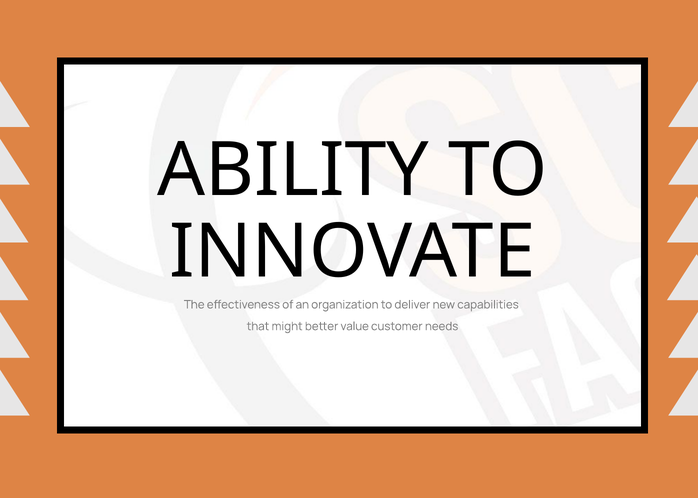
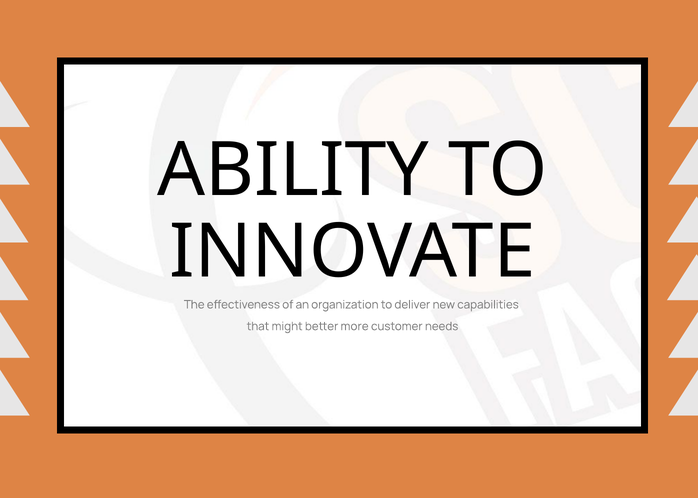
value: value -> more (355, 326)
